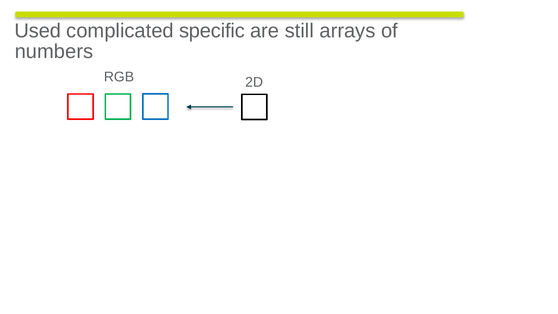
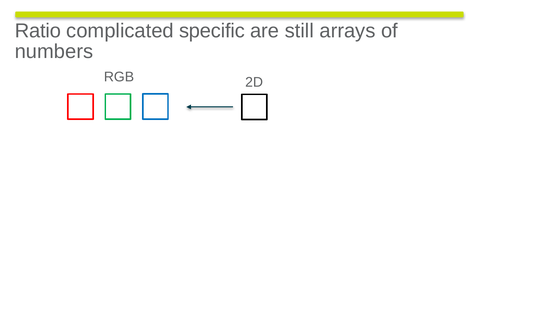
Used: Used -> Ratio (38, 31)
